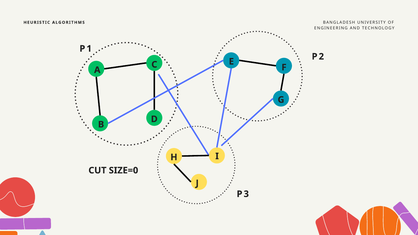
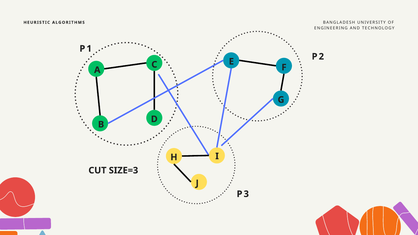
SIZE=0: SIZE=0 -> SIZE=3 (123, 170)
